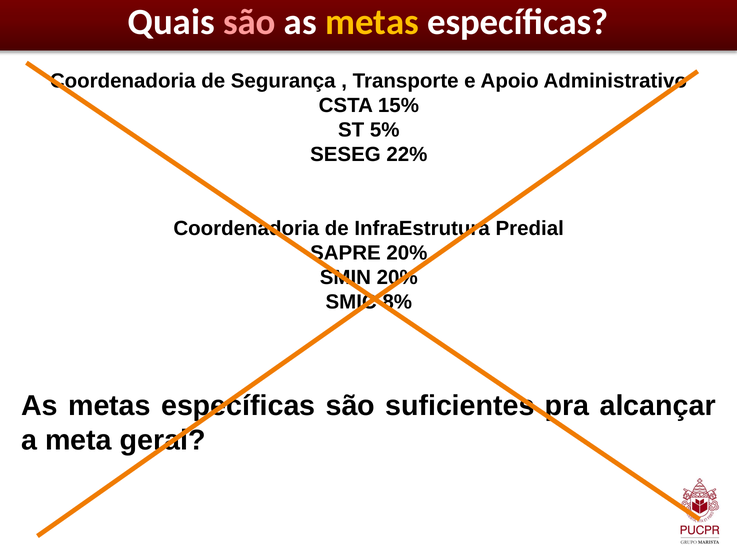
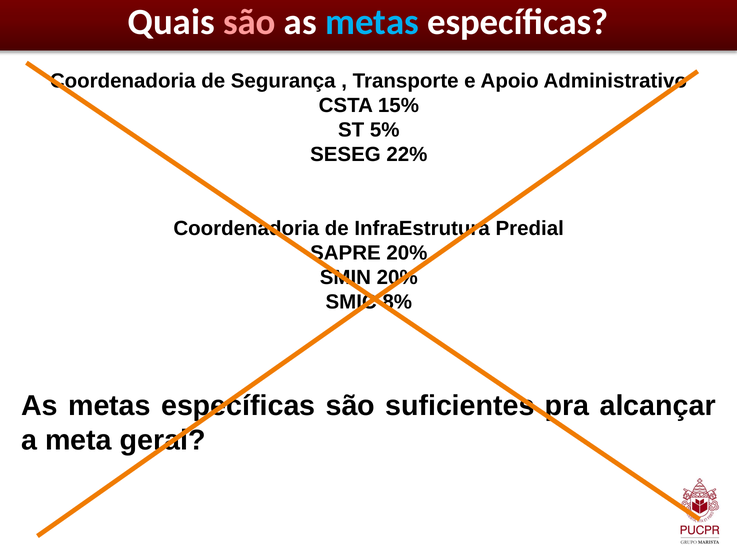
metas colour: yellow -> light blue (372, 22)
